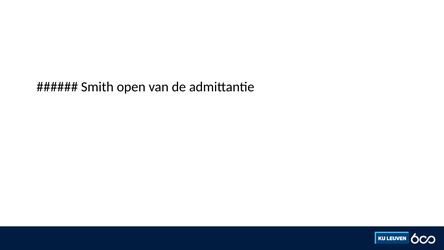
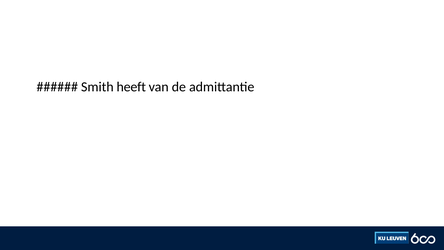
open: open -> heeft (131, 87)
